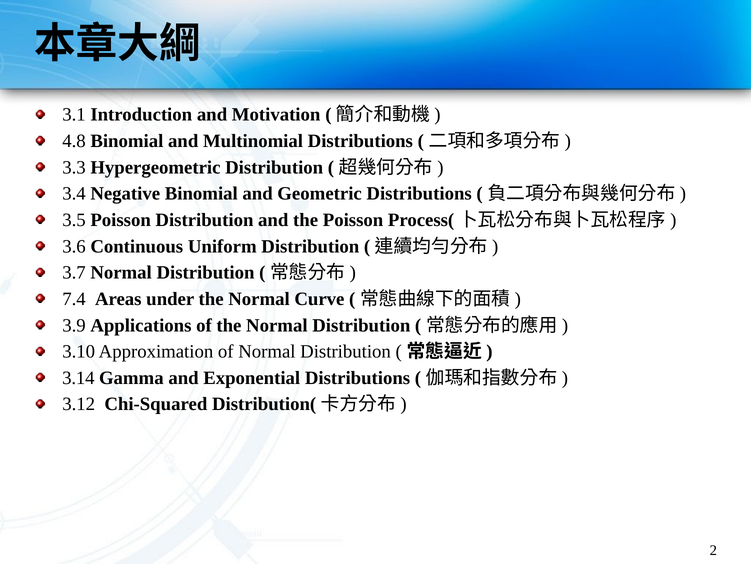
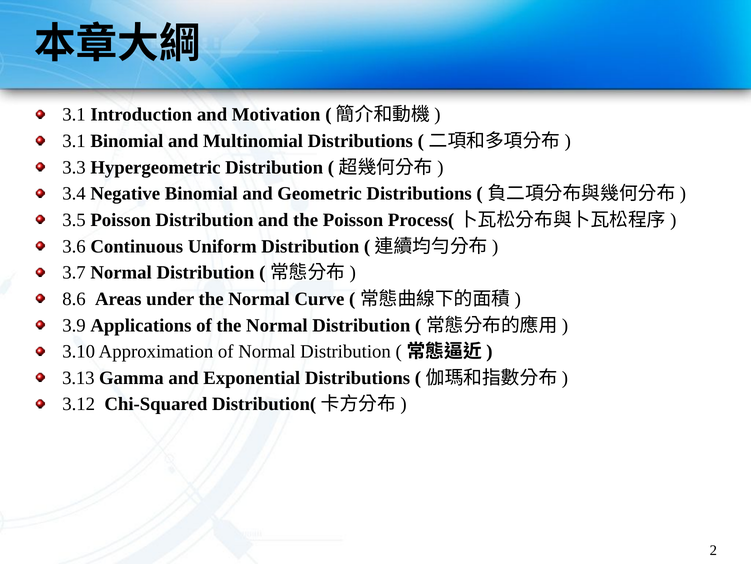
4.8: 4.8 -> 3.1 (74, 141)
7.4: 7.4 -> 8.6 (74, 299)
3.14: 3.14 -> 3.13 (78, 377)
